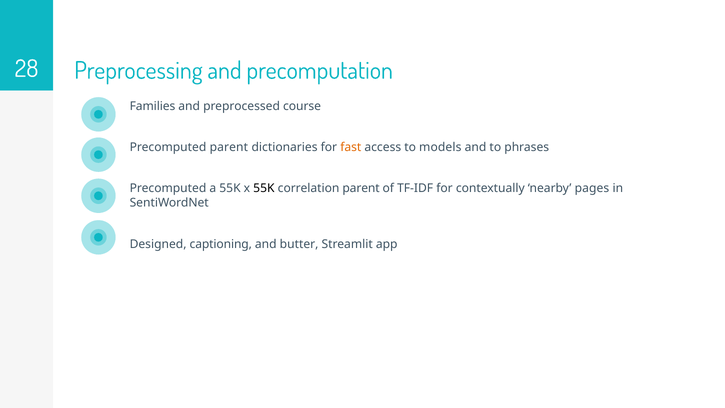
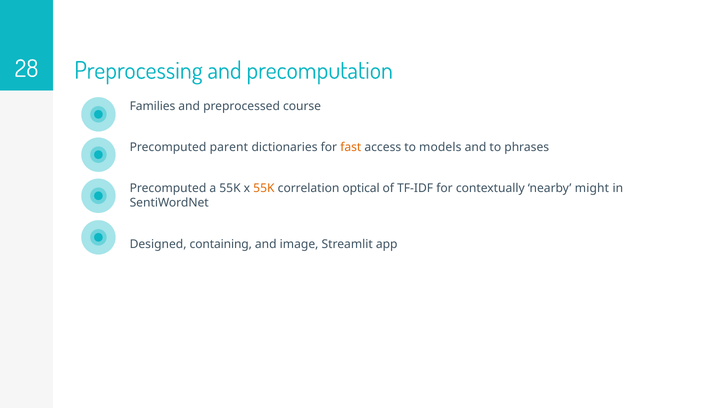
55K colour: black -> orange (264, 188)
correlation parent: parent -> optical (361, 188)
pages: pages -> might (592, 188)
captioning: captioning -> containing (221, 244)
butter: butter -> image (299, 244)
